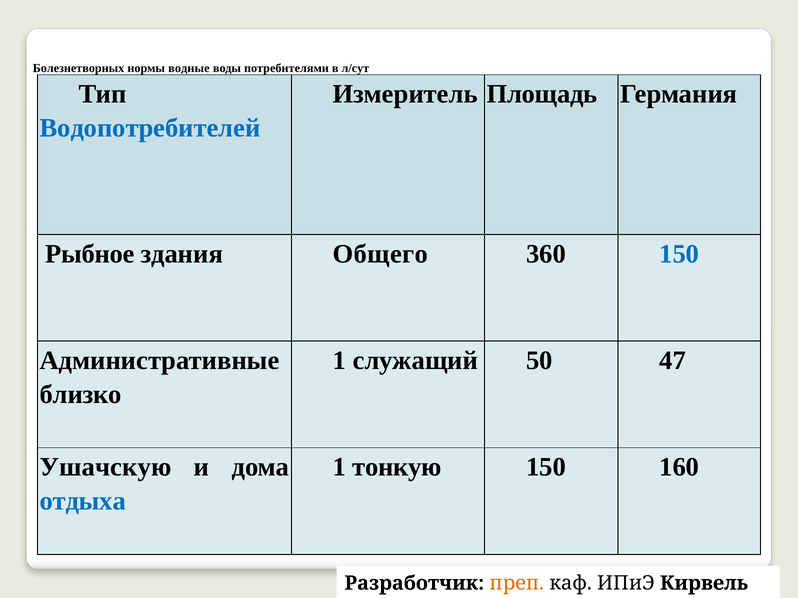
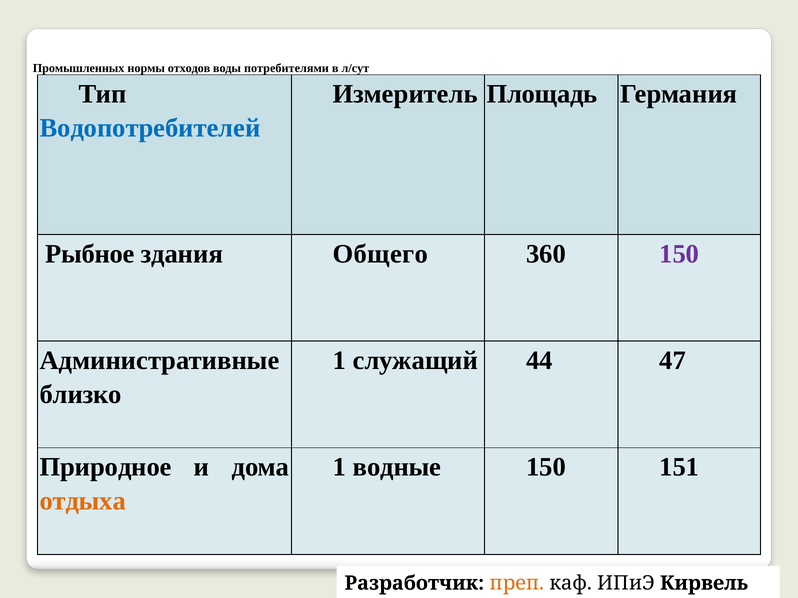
Болезнетворных: Болезнетворных -> Промышленных (79, 68)
водные: водные -> отходов (189, 68)
150 colour: blue -> purple (679, 254)
50: 50 -> 44 (539, 361)
Ушачскую: Ушачскую -> Природное (106, 467)
тонкую: тонкую -> водные (397, 467)
160: 160 -> 151 (679, 467)
отдыха colour: blue -> orange (83, 501)
